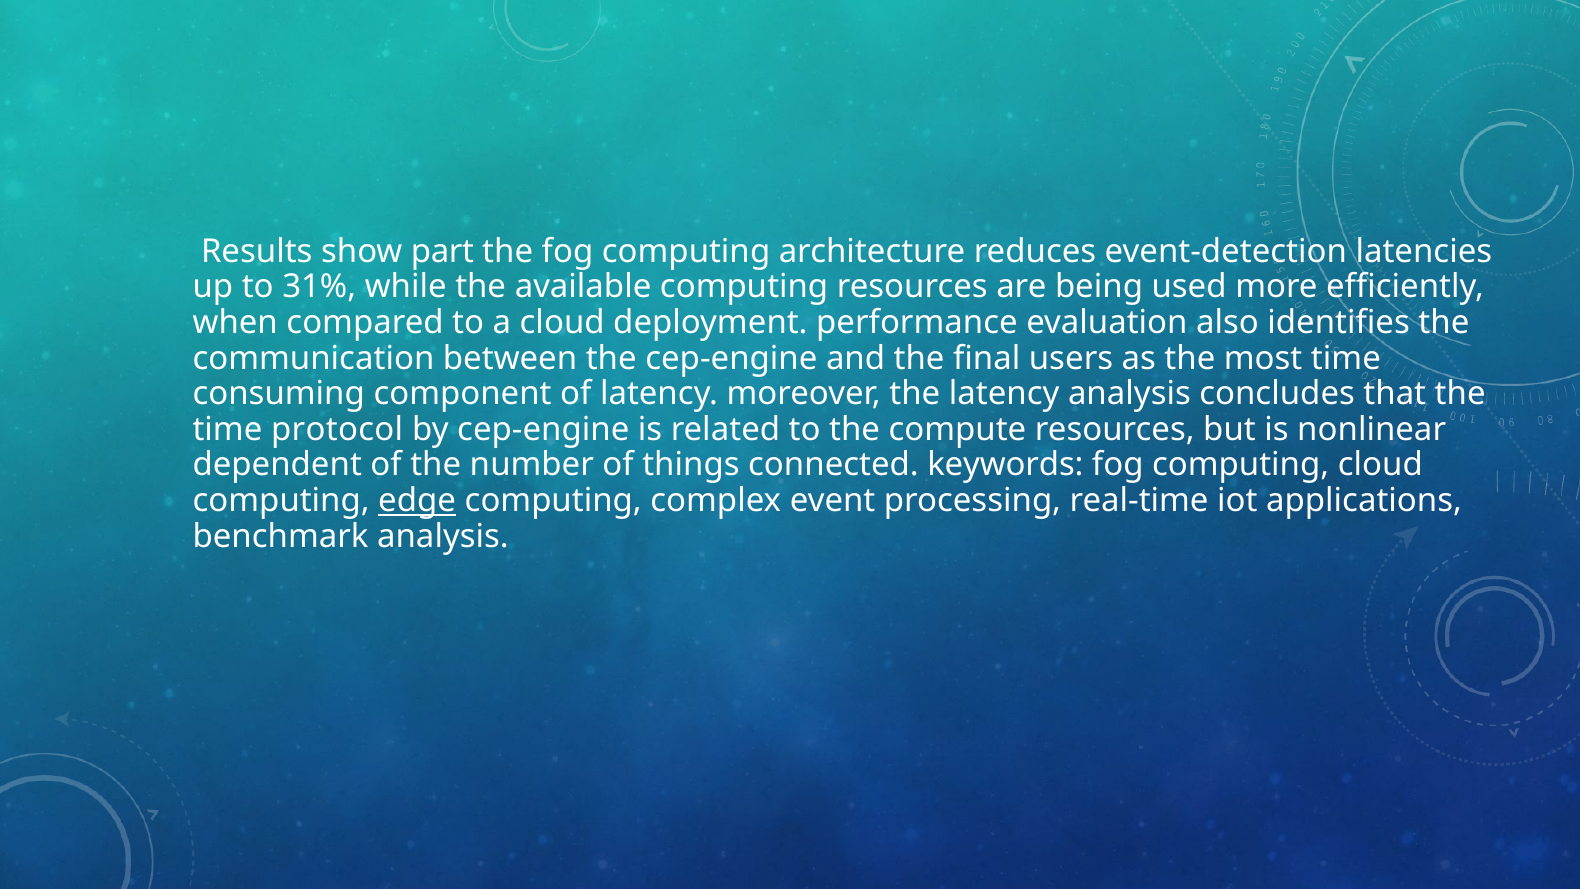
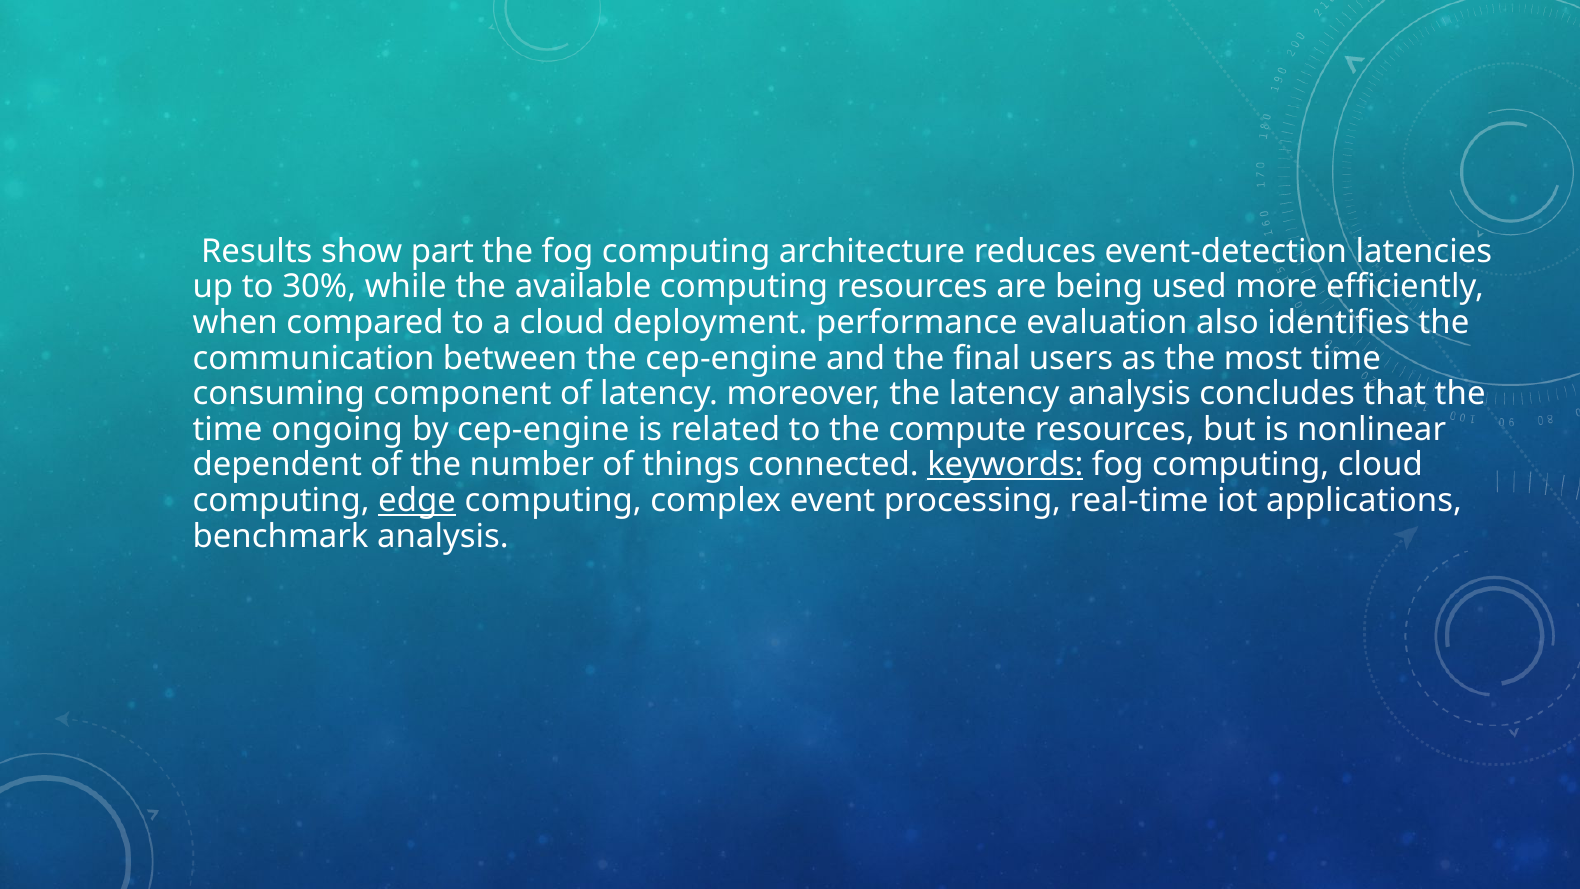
31%: 31% -> 30% (319, 287)
protocol: protocol -> ongoing (337, 429)
keywords underline: none -> present (1005, 465)
